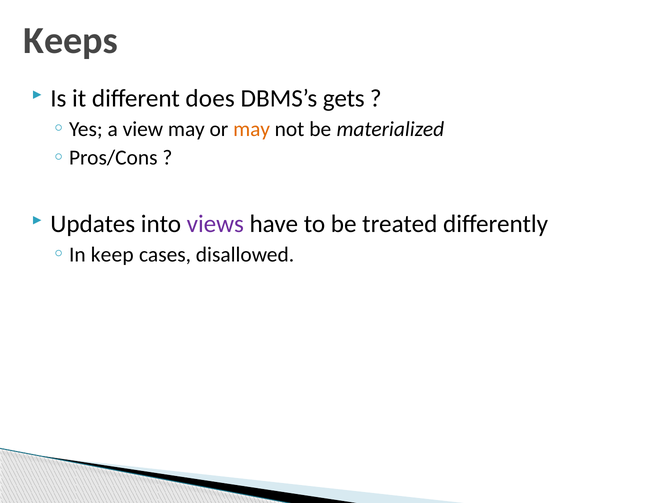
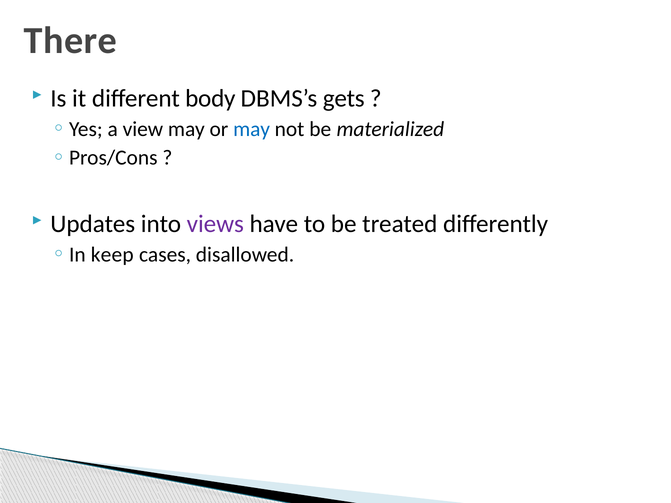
Keeps: Keeps -> There (70, 41)
does: does -> body (210, 98)
may colour: orange -> blue (252, 129)
